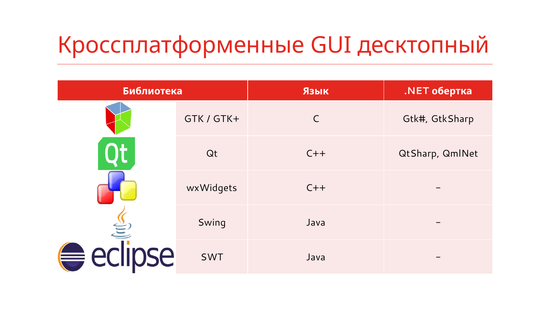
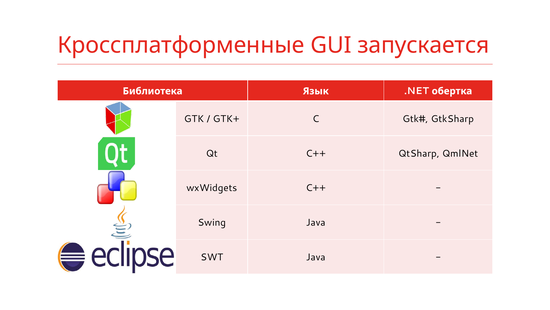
десктопный: десктопный -> запускается (423, 45)
